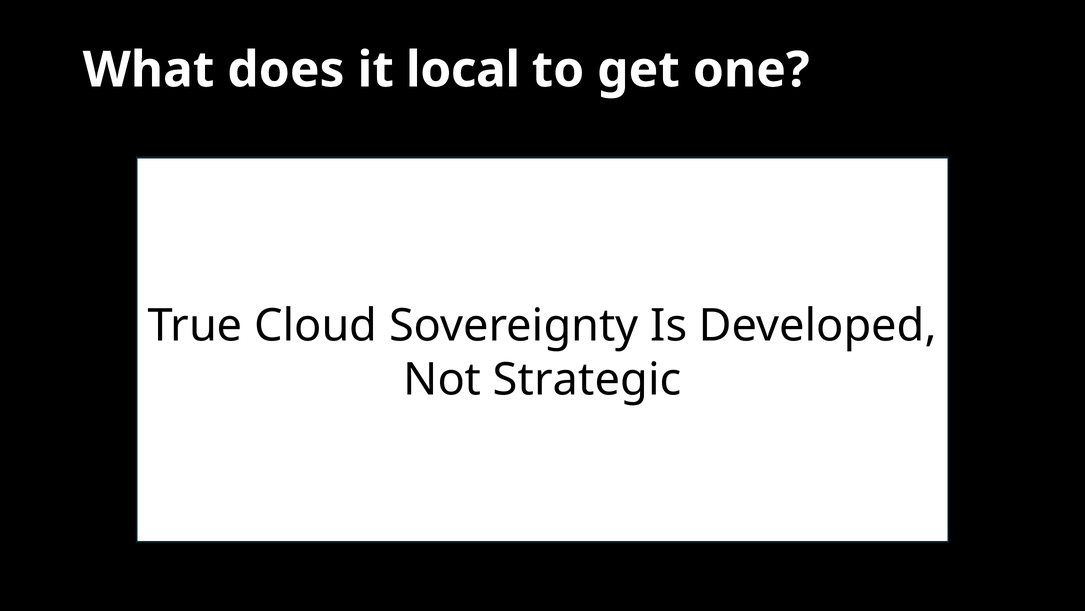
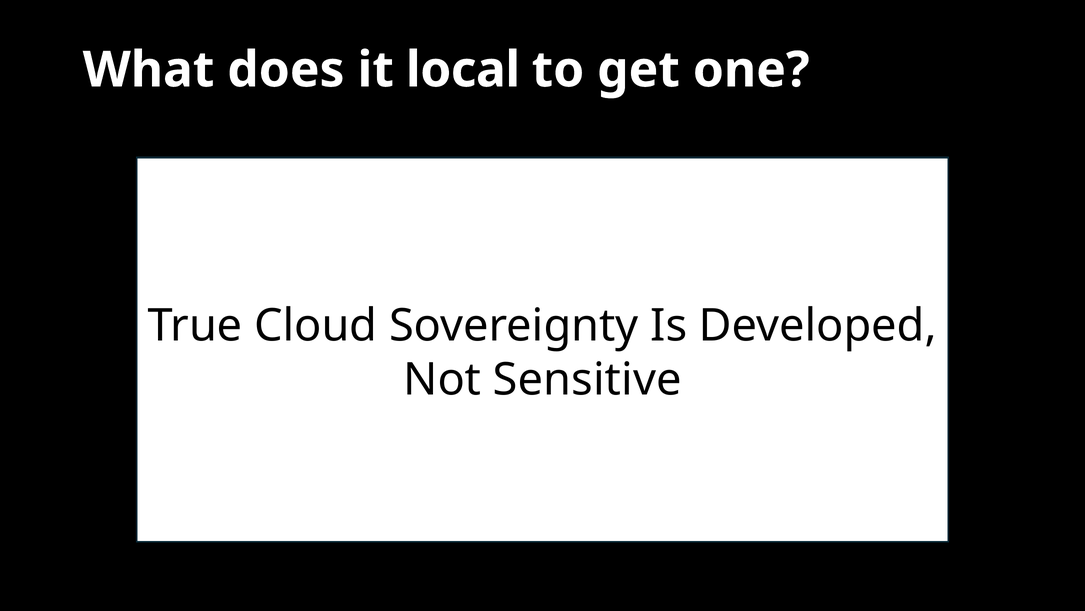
Strategic: Strategic -> Sensitive (587, 380)
